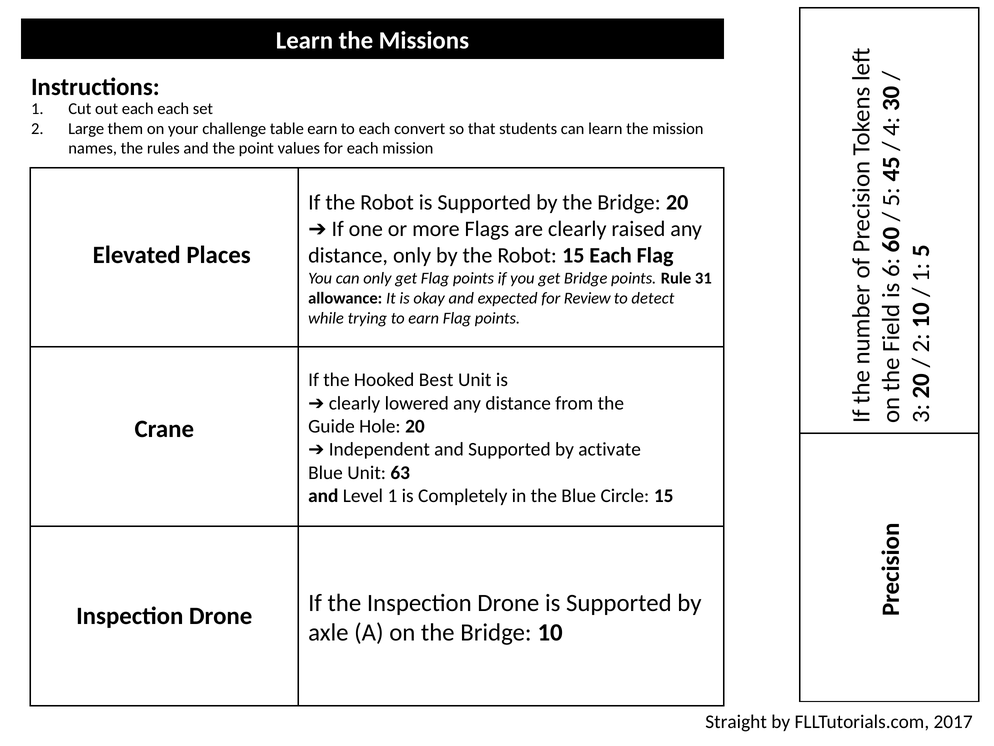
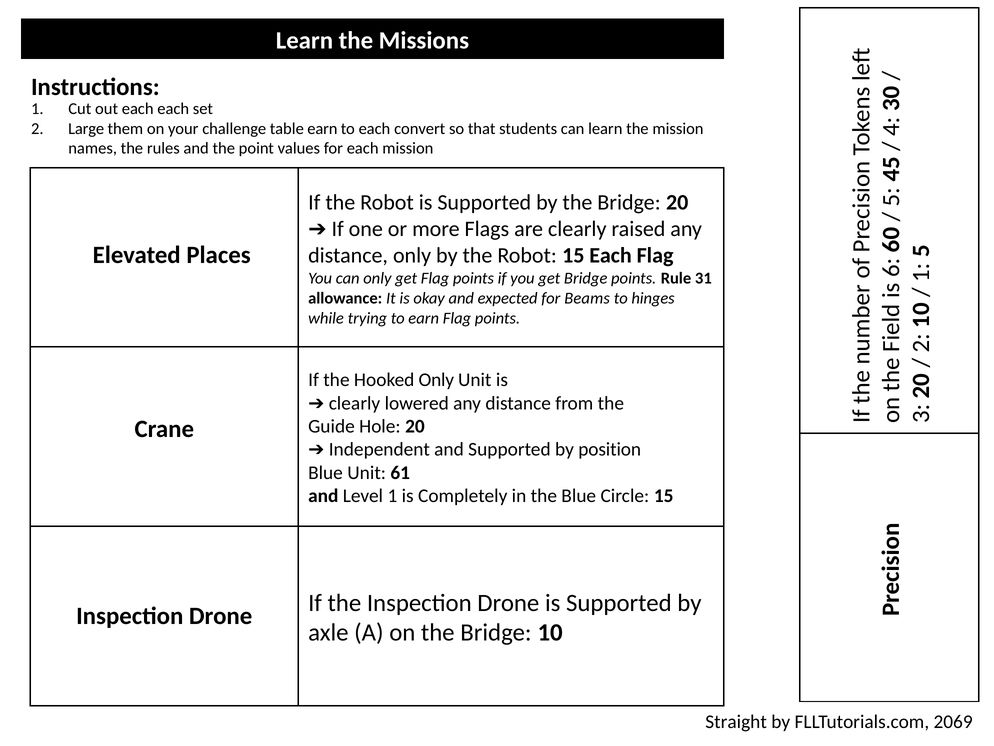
Review: Review -> Beams (587, 298)
detect: detect -> hinges (653, 298)
Hooked Best: Best -> Only (436, 380)
activate: activate -> position (610, 449)
63: 63 -> 61 (400, 473)
2017: 2017 -> 2069 (953, 721)
